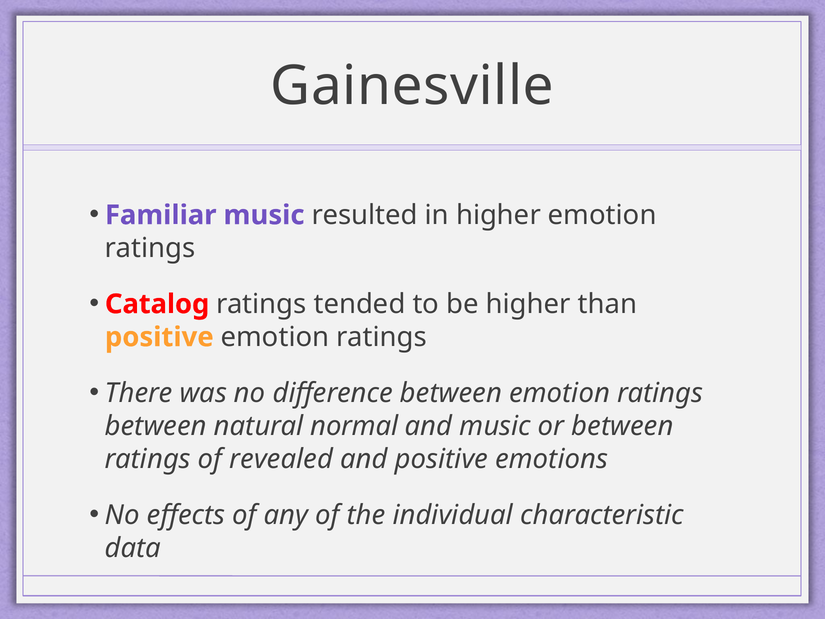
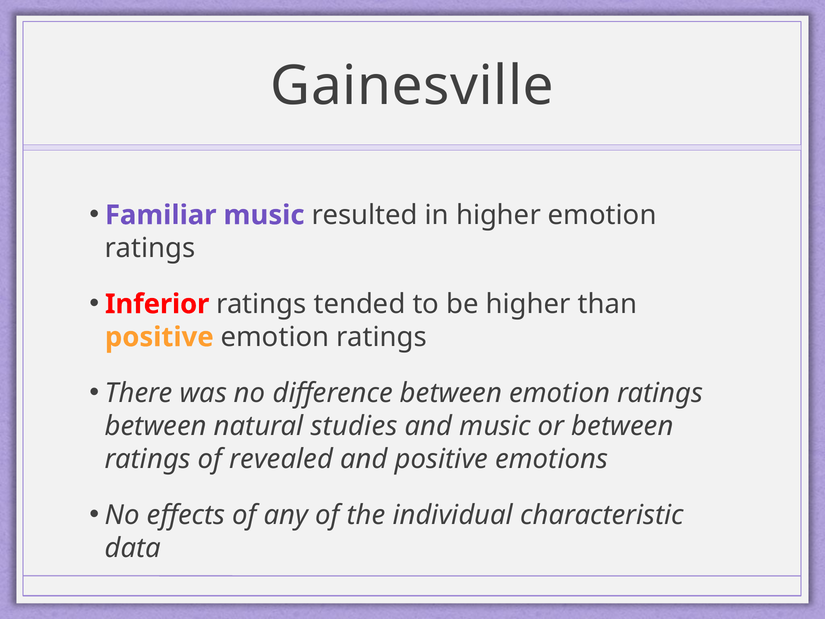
Catalog: Catalog -> Inferior (157, 304)
normal: normal -> studies (354, 426)
